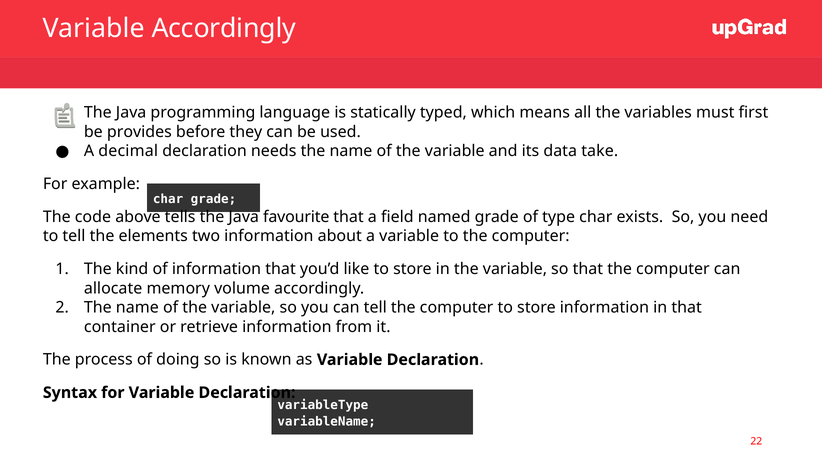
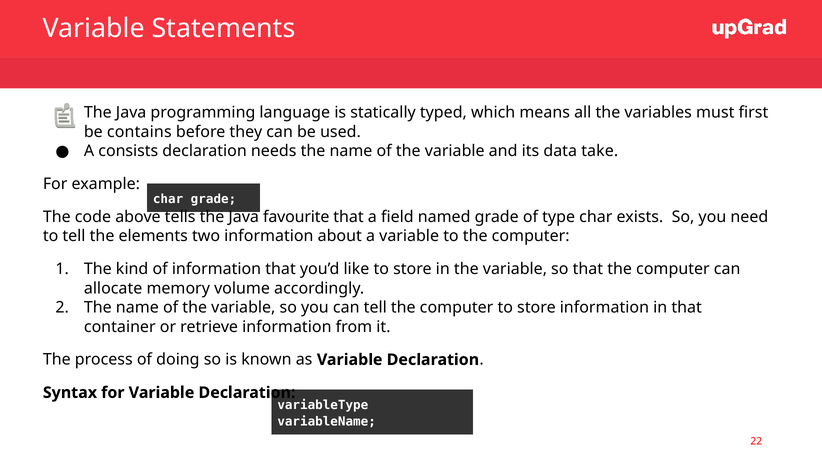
Variable Accordingly: Accordingly -> Statements (224, 28)
provides: provides -> contains (139, 132)
decimal: decimal -> consists (128, 151)
